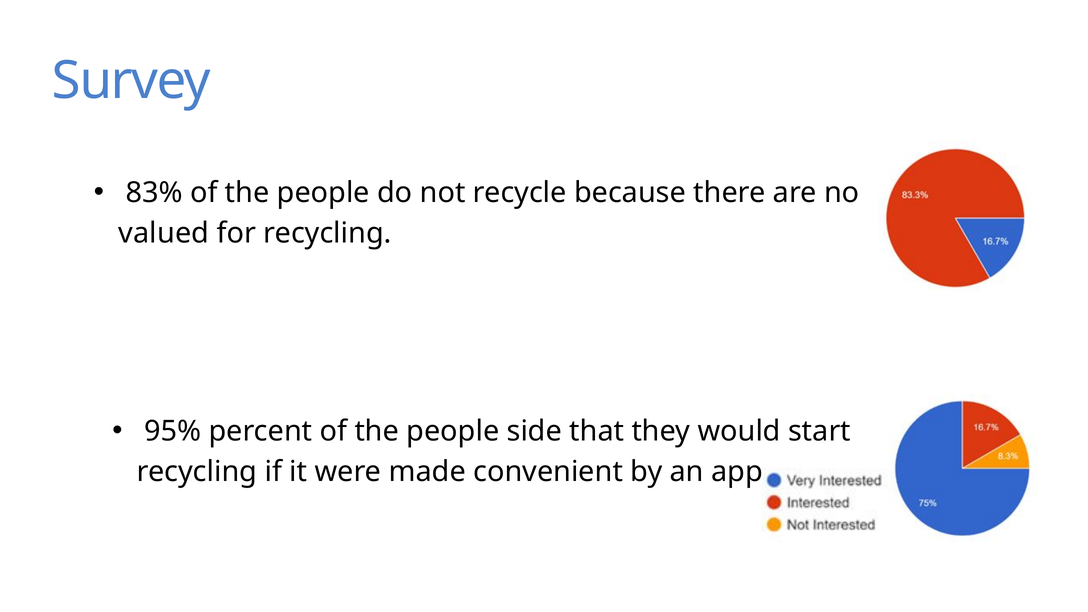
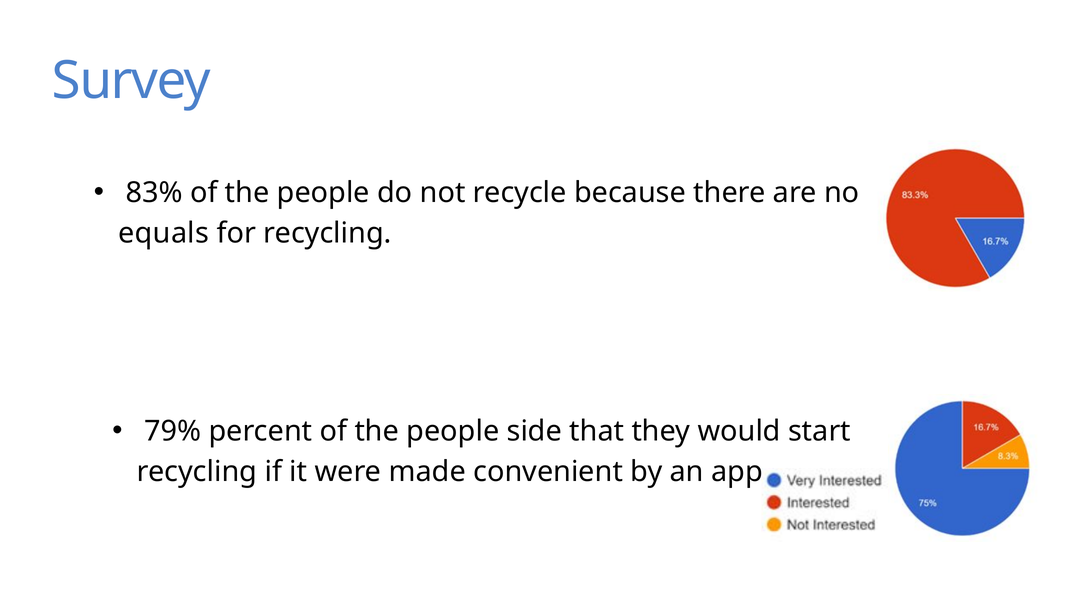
valued: valued -> equals (164, 233)
95%: 95% -> 79% (173, 431)
